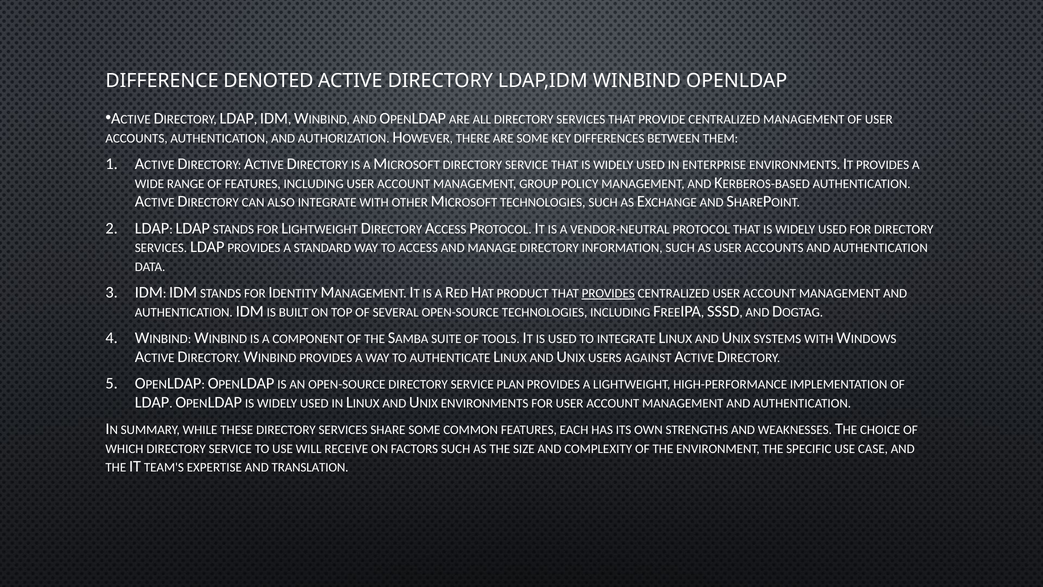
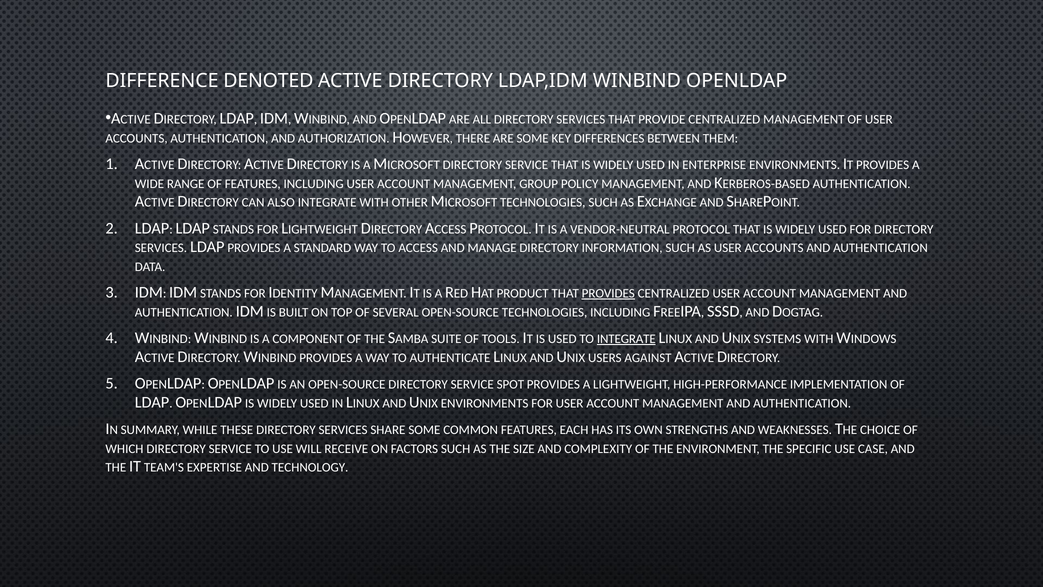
INTEGRATE underline: none -> present (626, 339)
PLAN: PLAN -> SPOT (510, 384)
TRANSLATION: TRANSLATION -> TECHNOLOGY (310, 467)
